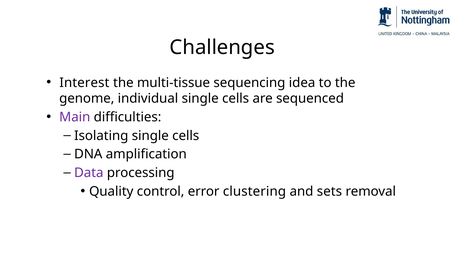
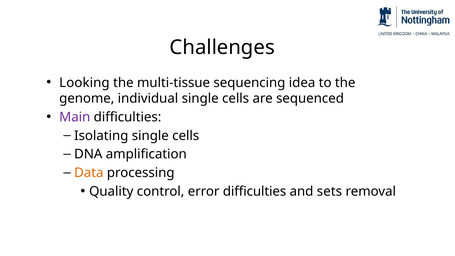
Interest: Interest -> Looking (84, 83)
Data colour: purple -> orange (89, 173)
error clustering: clustering -> difficulties (255, 191)
